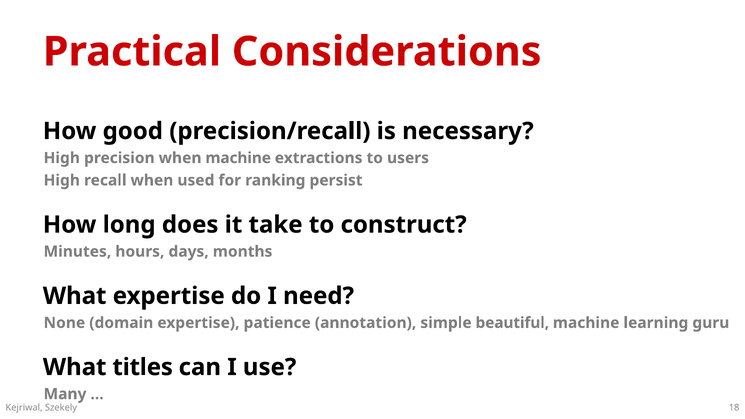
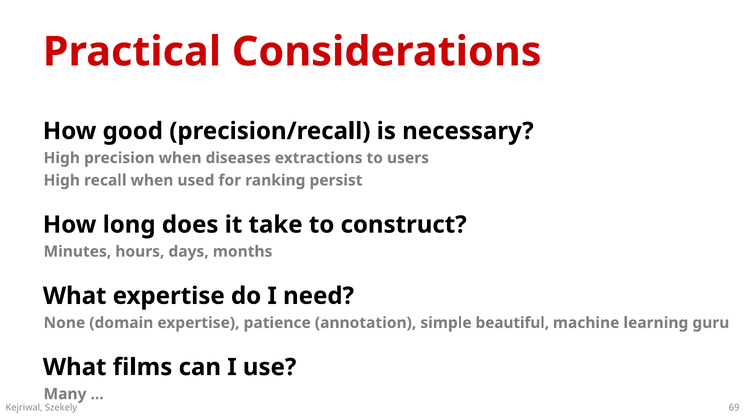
when machine: machine -> diseases (238, 158)
titles: titles -> films (143, 367)
18: 18 -> 69 (734, 408)
